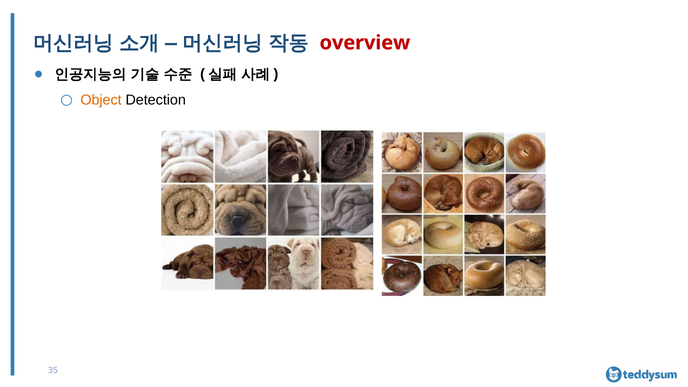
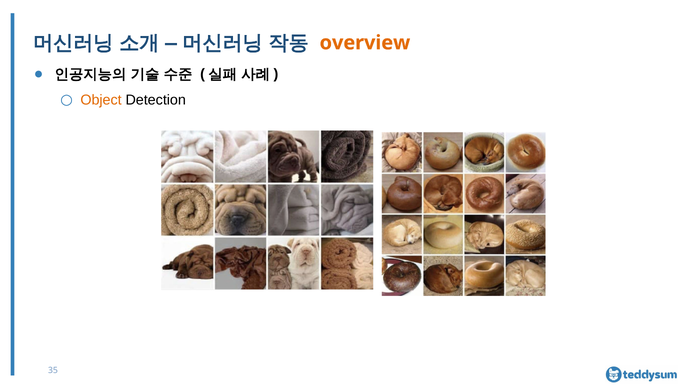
overview colour: red -> orange (365, 43)
